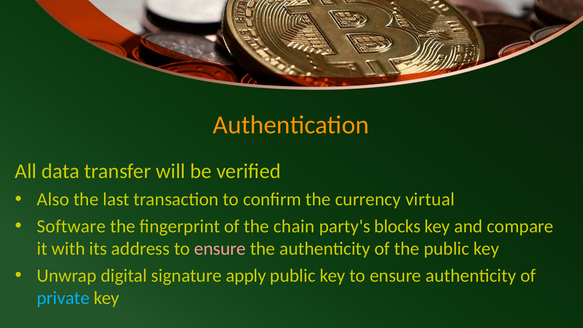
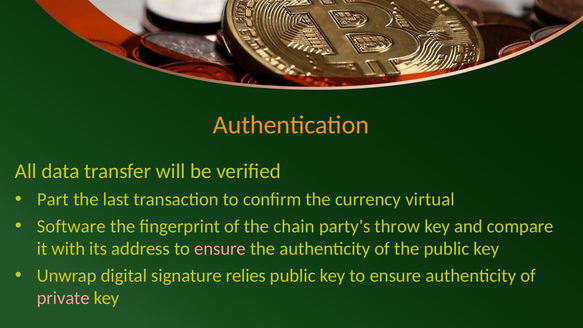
Also: Also -> Part (53, 199)
blocks: blocks -> throw (397, 226)
apply: apply -> relies (246, 276)
private colour: light blue -> pink (63, 298)
